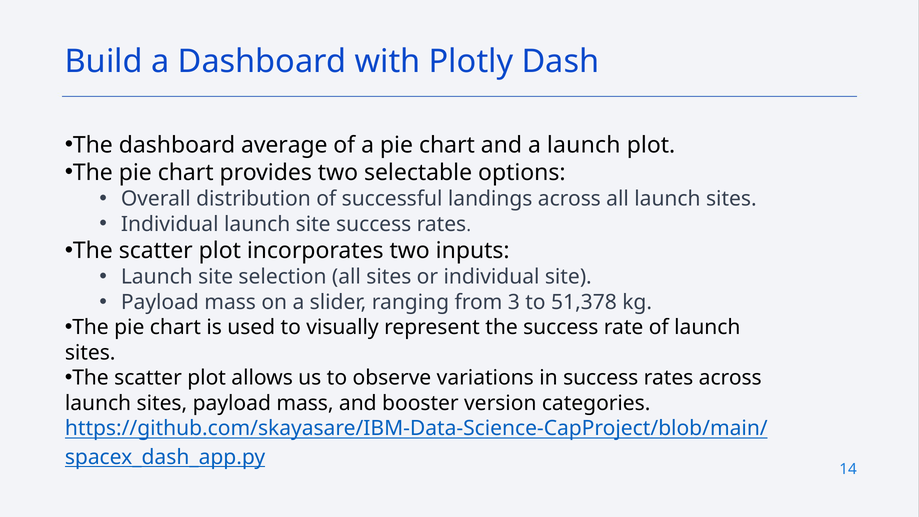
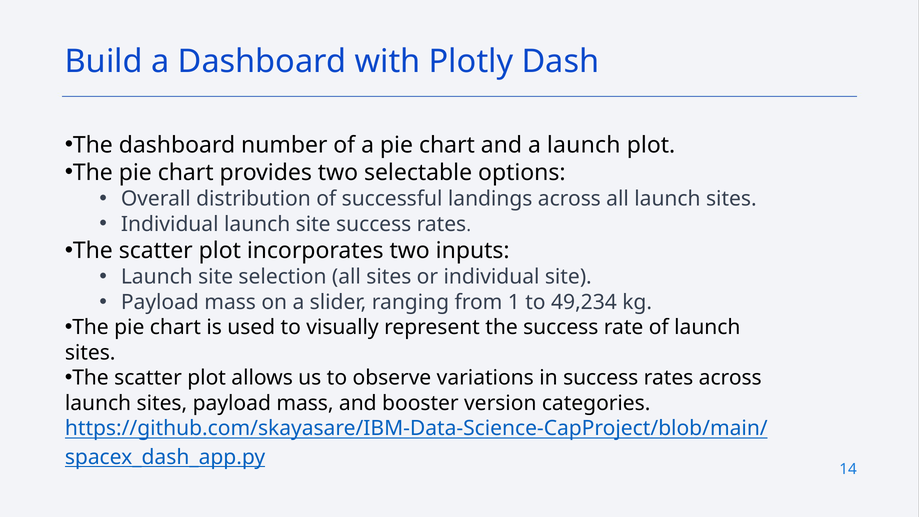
average: average -> number (284, 145)
3: 3 -> 1 (514, 302)
51,378: 51,378 -> 49,234 (584, 302)
